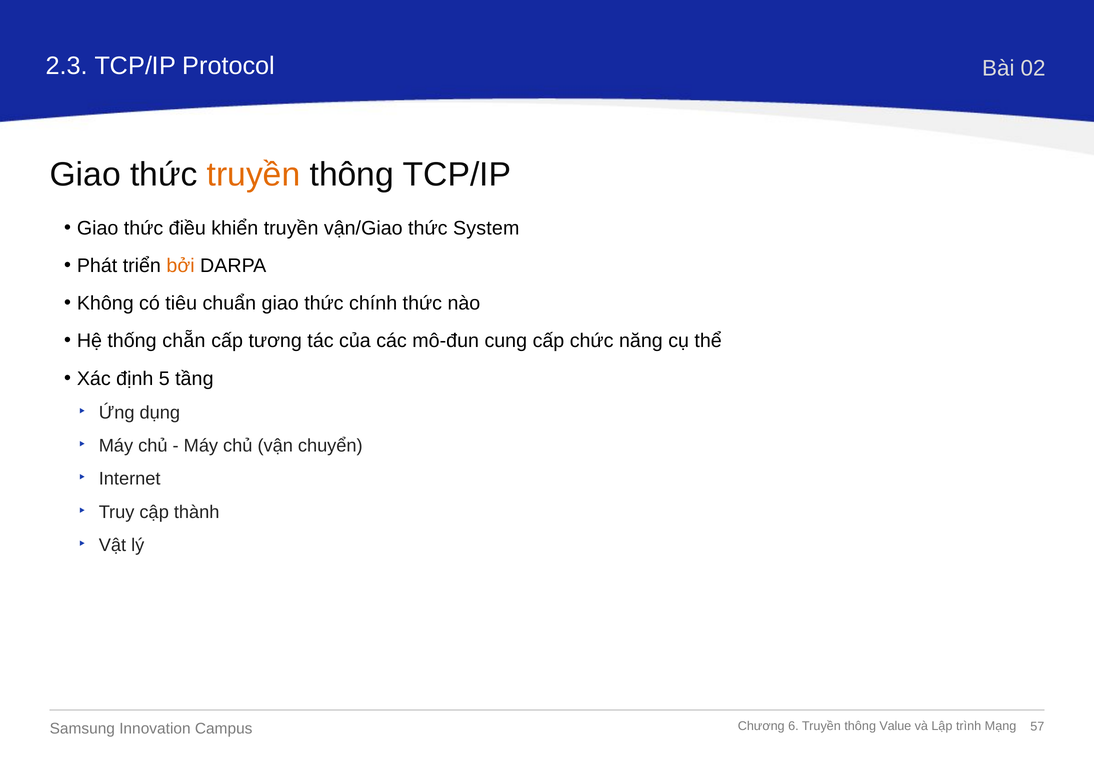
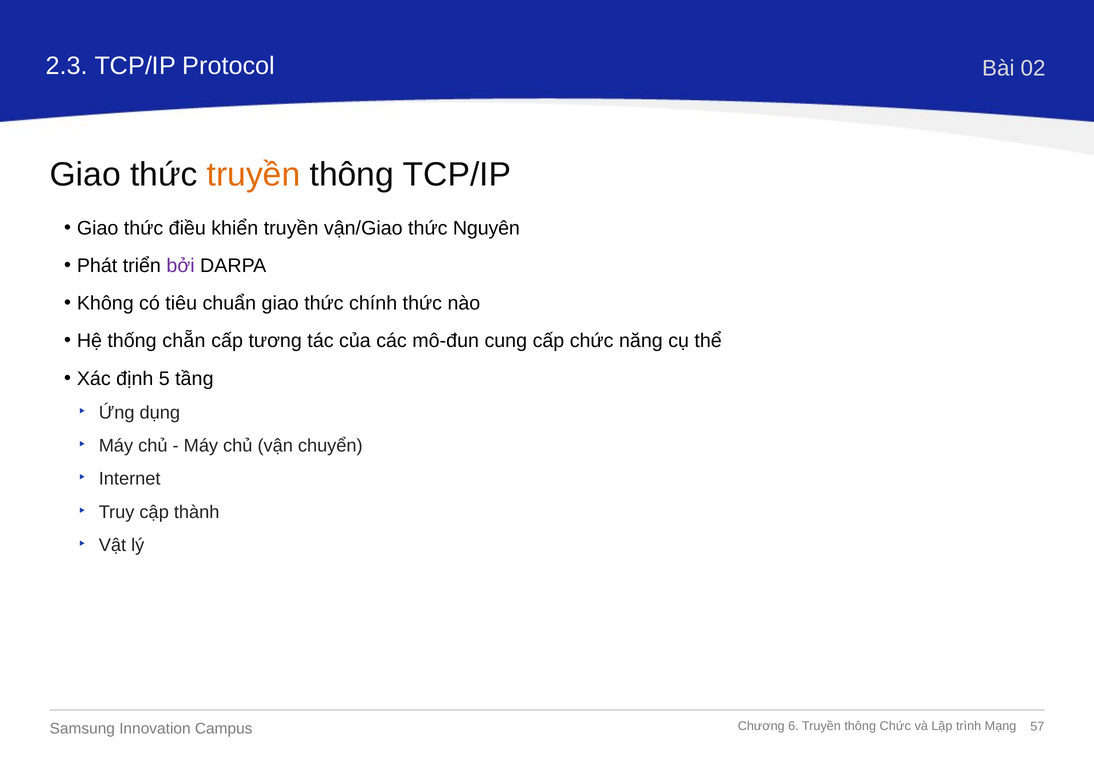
System: System -> Nguyên (486, 228)
bởi colour: orange -> purple (181, 266)
thông Value: Value -> Chức (895, 726)
